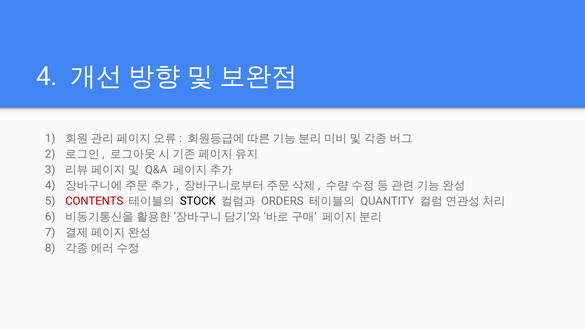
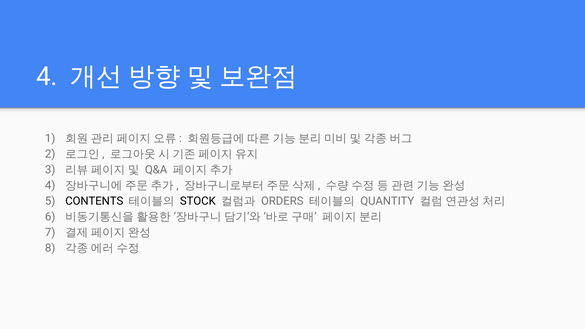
CONTENTS colour: red -> black (94, 201)
